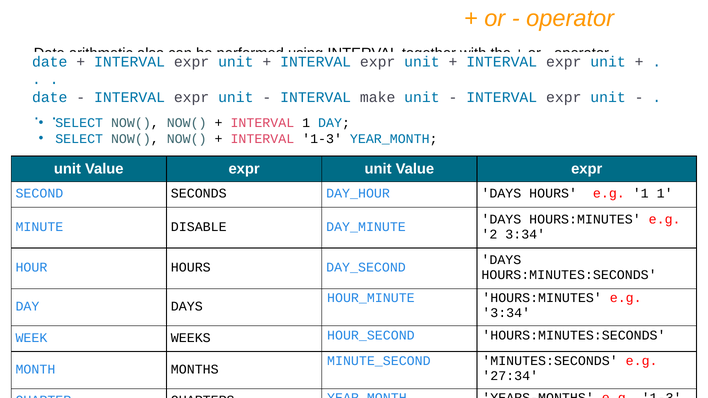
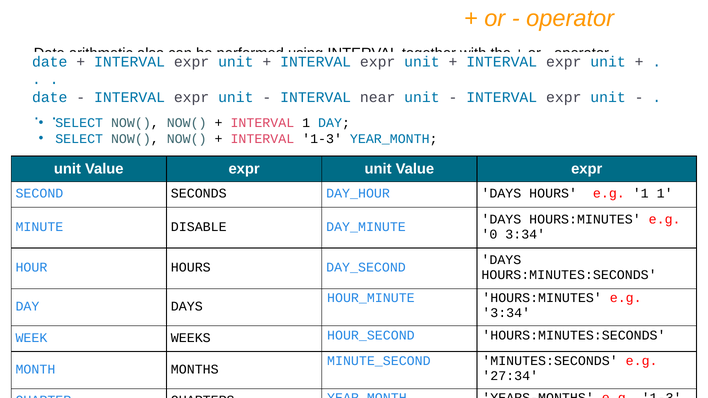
make: make -> near (378, 97)
2: 2 -> 0 (489, 234)
